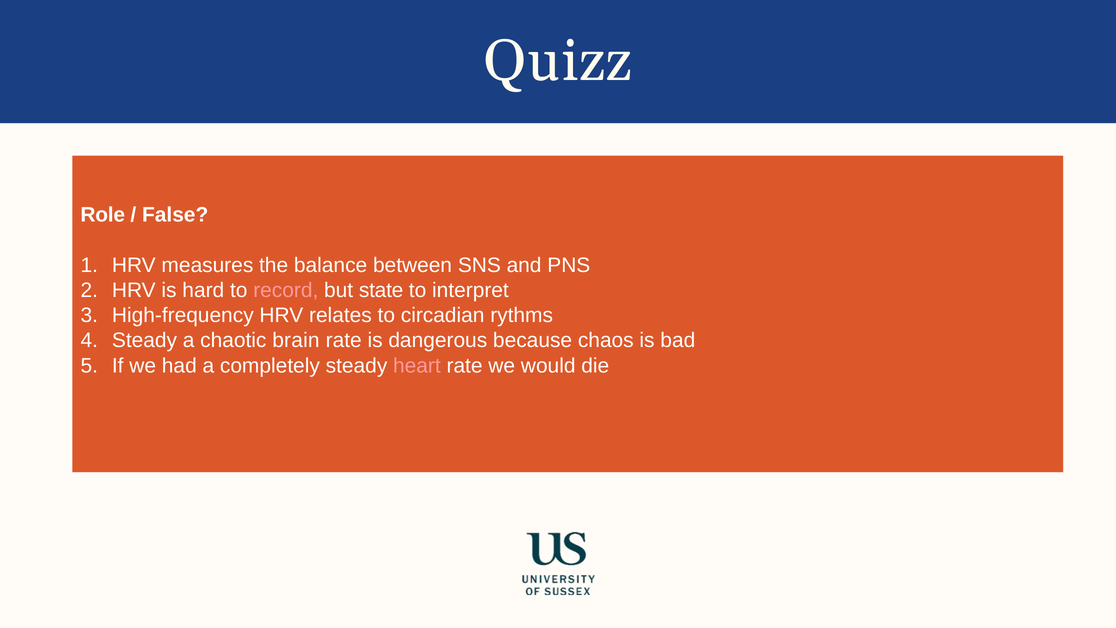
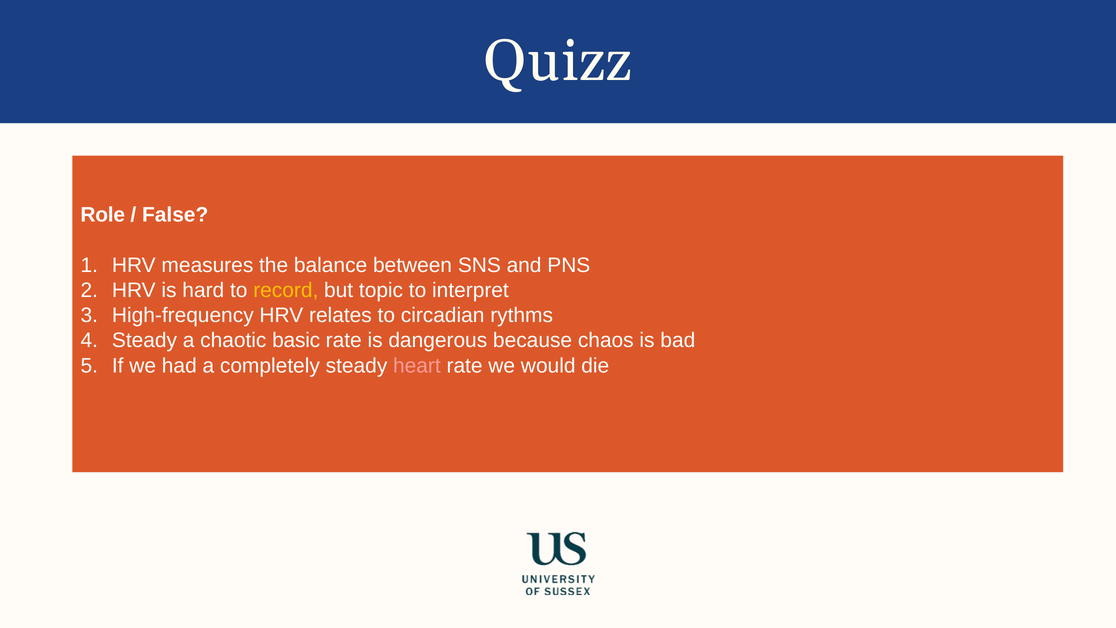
record colour: pink -> yellow (286, 290)
state: state -> topic (381, 290)
brain: brain -> basic (296, 340)
